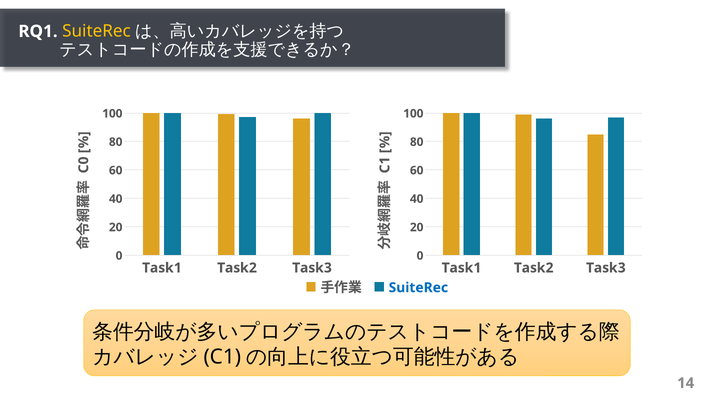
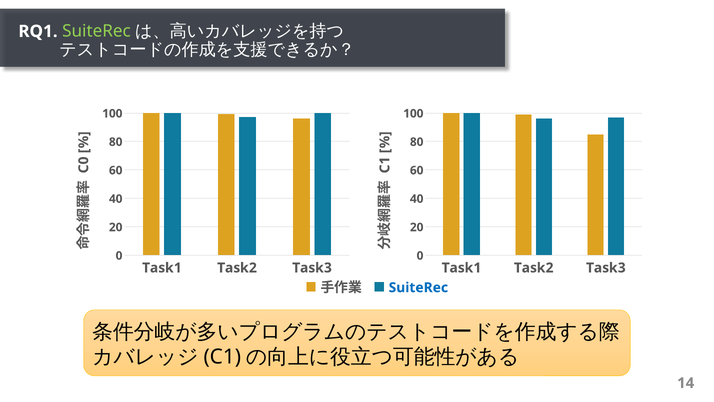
SuiteRec colour: yellow -> light green (96, 31)
